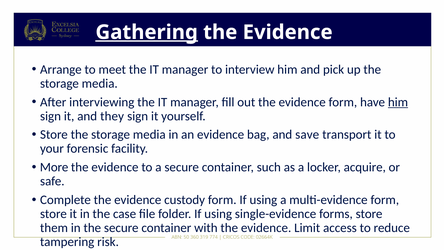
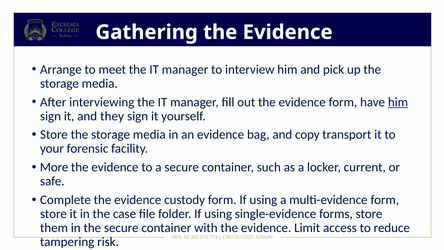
Gathering underline: present -> none (147, 32)
save: save -> copy (307, 135)
acquire: acquire -> current (365, 167)
